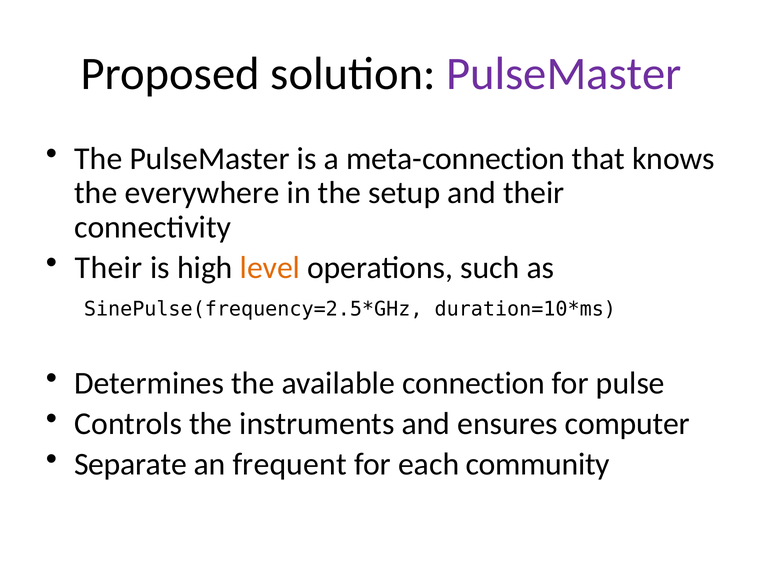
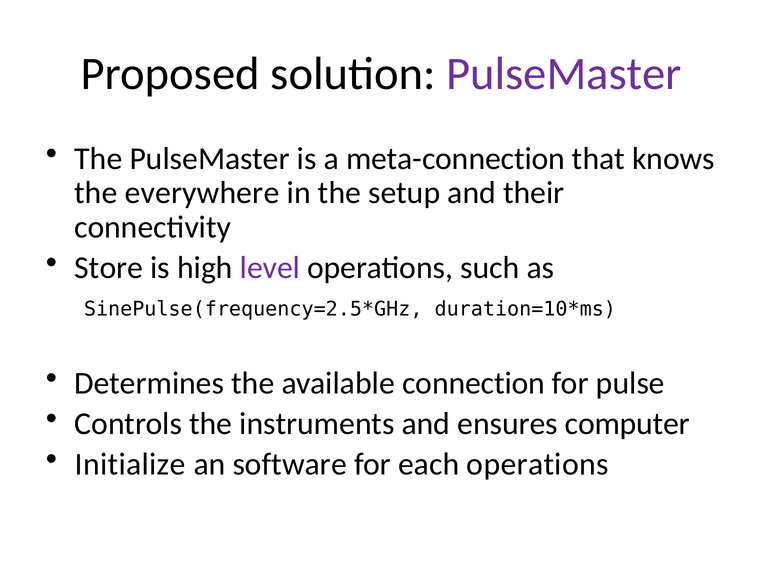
Their: Their -> Store (109, 268)
level colour: orange -> purple (270, 268)
Separate: Separate -> Initialize (130, 464)
frequent: frequent -> software (290, 464)
each community: community -> operations (538, 464)
